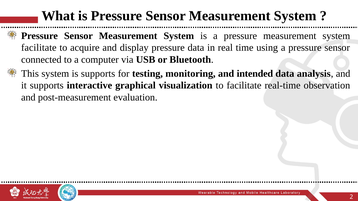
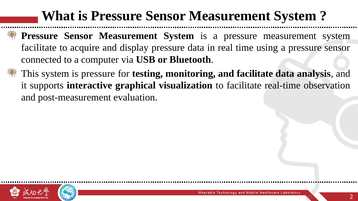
system is supports: supports -> pressure (98, 74)
and intended: intended -> facilitate (255, 74)
